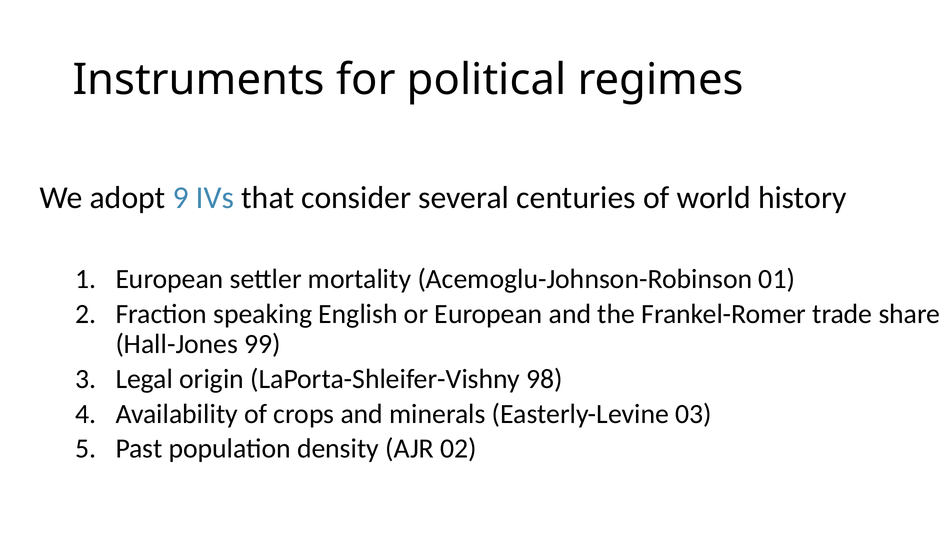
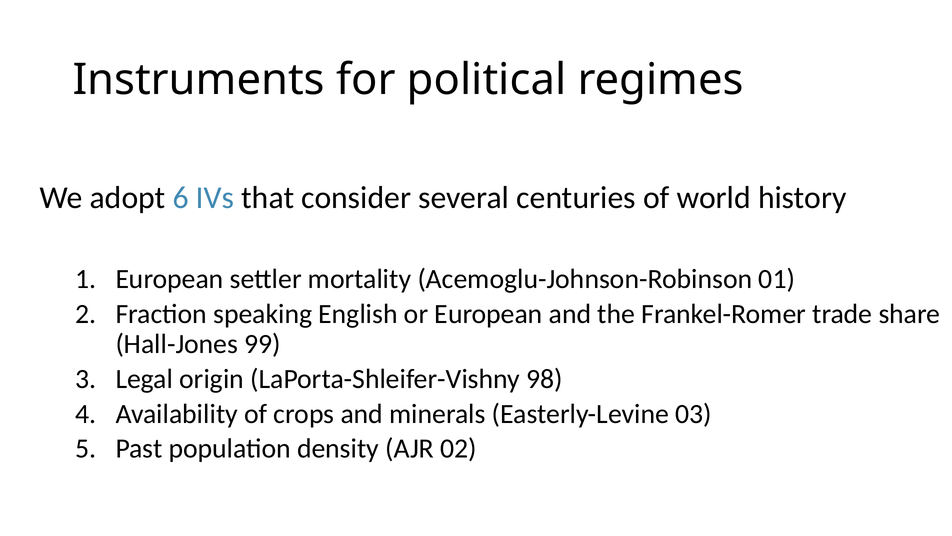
9: 9 -> 6 (181, 198)
